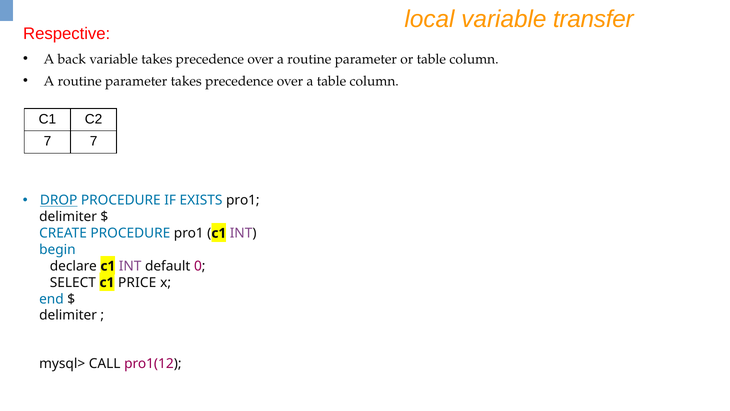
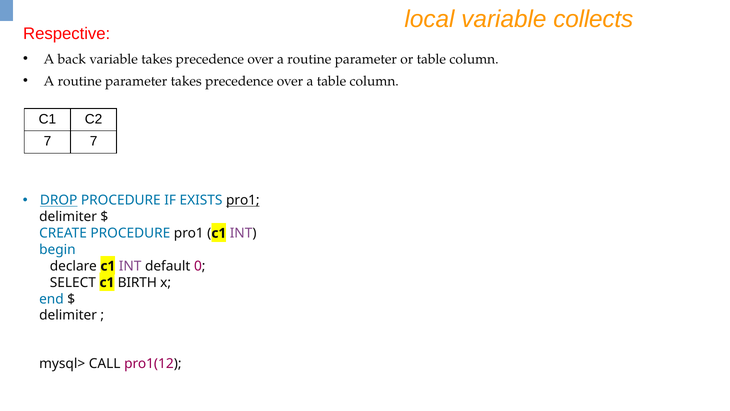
transfer: transfer -> collects (593, 19)
pro1 underline: none -> present (243, 200)
PRICE: PRICE -> BIRTH (137, 282)
